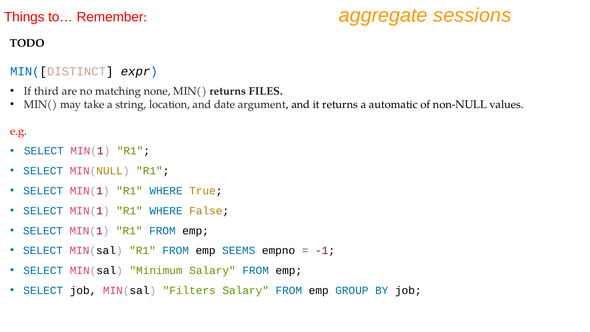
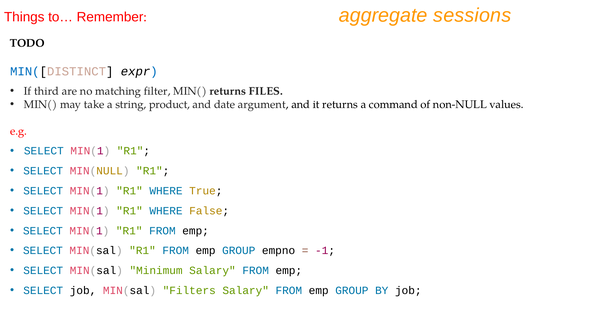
none: none -> filter (157, 91)
location: location -> product (170, 104)
automatic: automatic -> command (393, 104)
R1 FROM emp SEEMS: SEEMS -> GROUP (239, 251)
